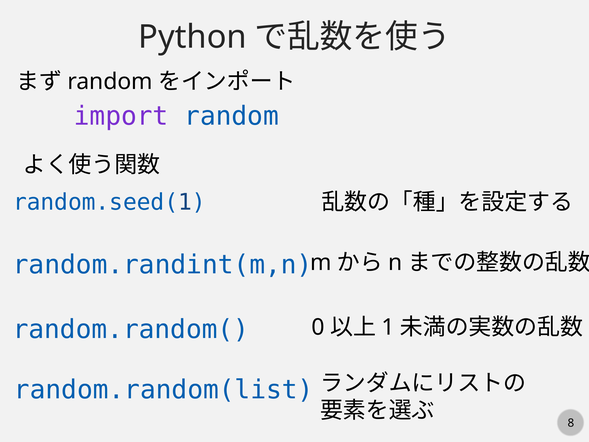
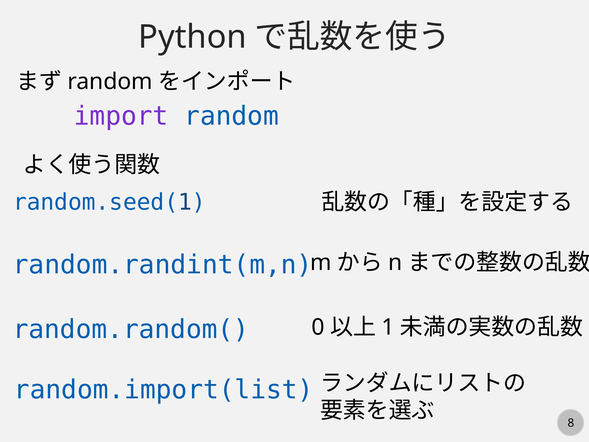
random.random(list: random.random(list -> random.import(list (164, 390)
